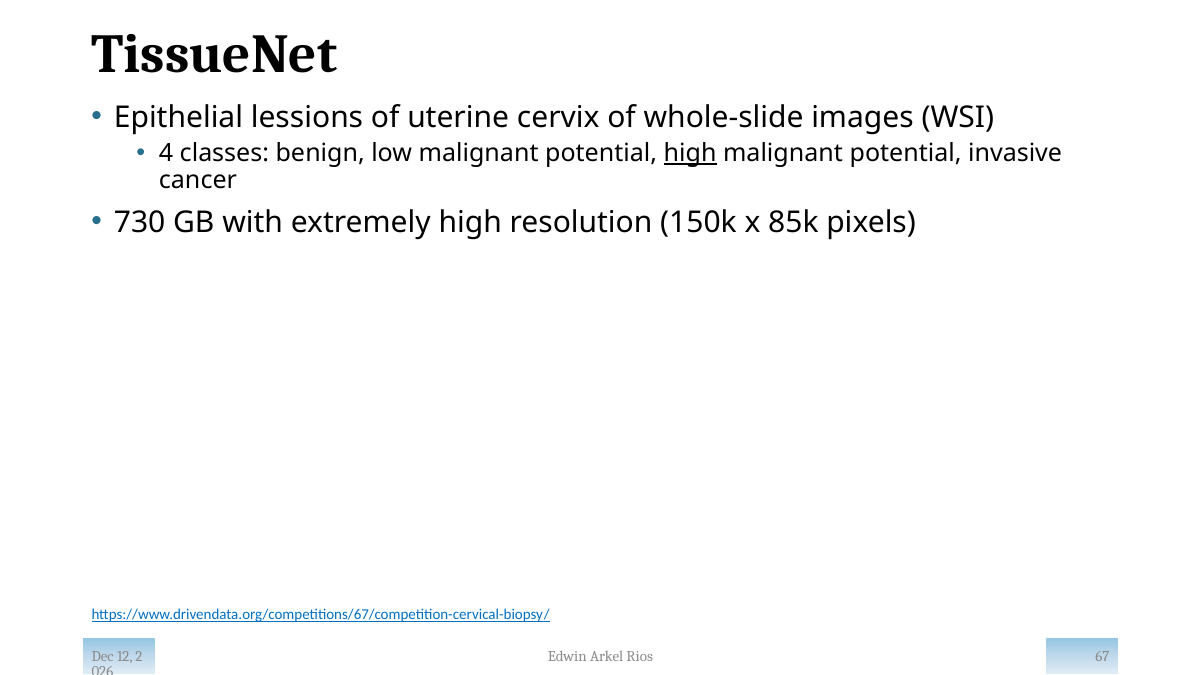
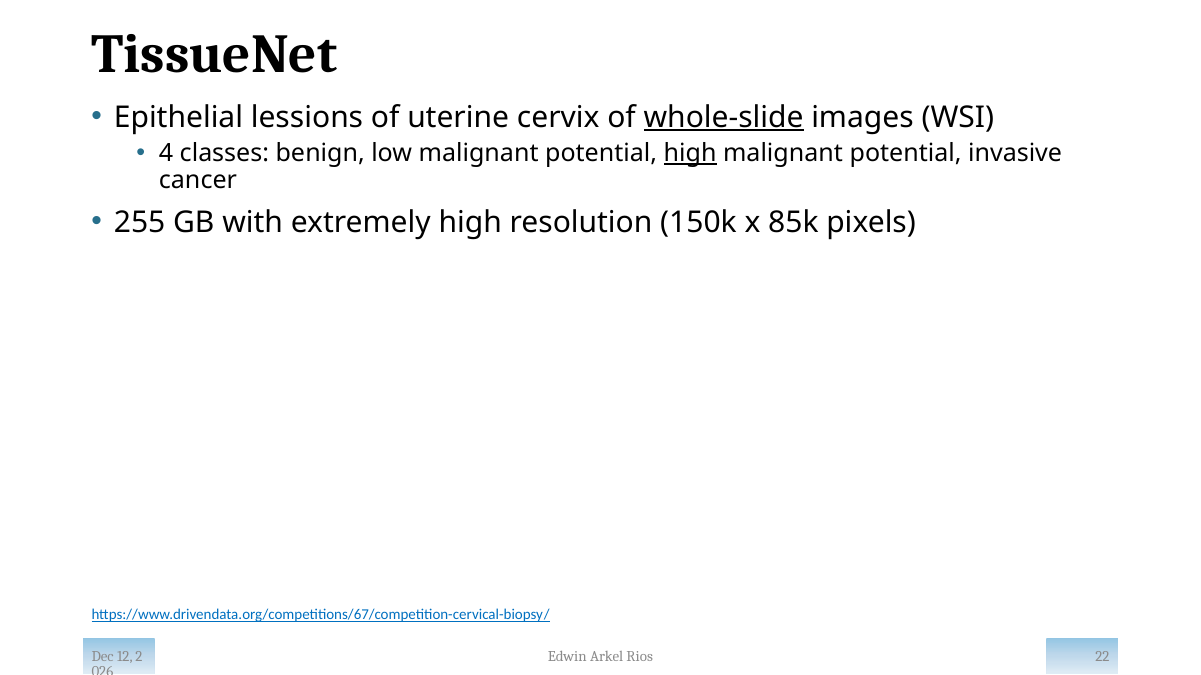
whole-slide underline: none -> present (724, 117)
730: 730 -> 255 (140, 222)
67: 67 -> 22 (1102, 657)
